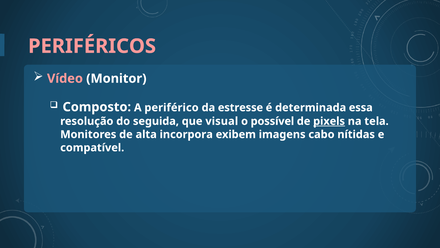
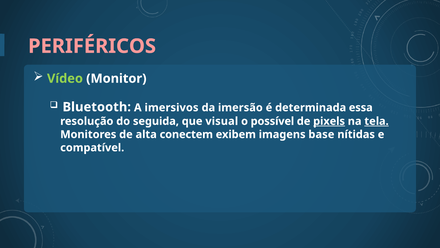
Vídeo colour: pink -> light green (65, 78)
Composto: Composto -> Bluetooth (97, 107)
periférico: periférico -> imersivos (172, 107)
estresse: estresse -> imersão (240, 107)
tela underline: none -> present (377, 121)
incorpora: incorpora -> conectem (186, 134)
cabo: cabo -> base (321, 134)
